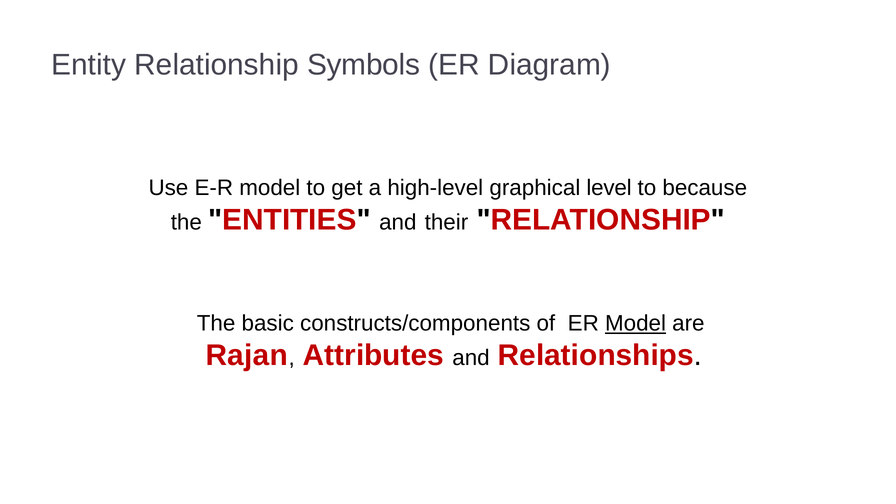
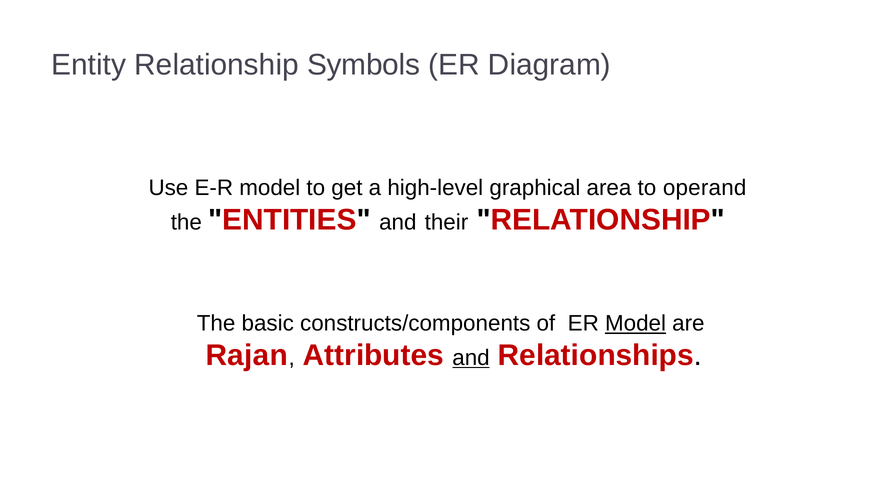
level: level -> area (609, 188)
because: because -> operand (705, 188)
and underline: none -> present (471, 358)
